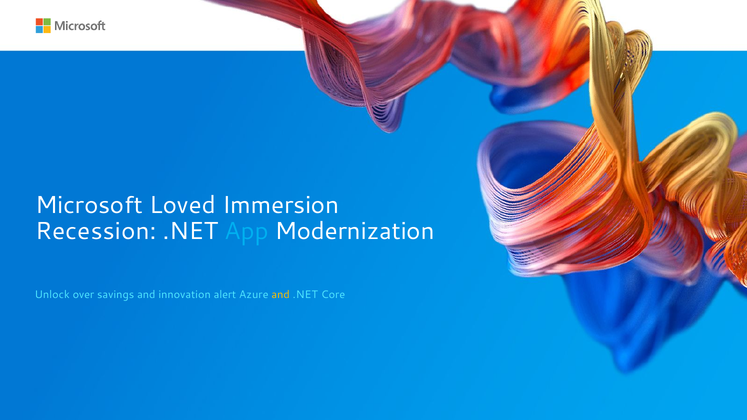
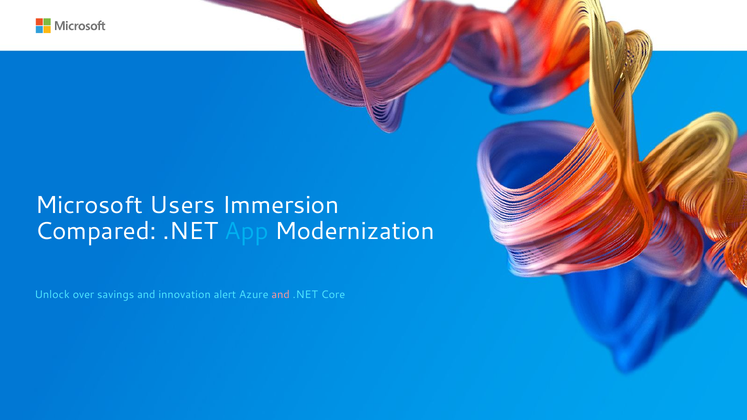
Loved: Loved -> Users (182, 205)
Recession: Recession -> Compared (96, 231)
and colour: yellow -> pink (281, 295)
